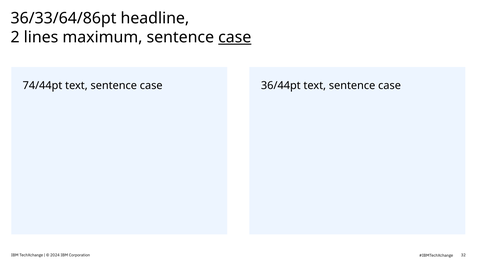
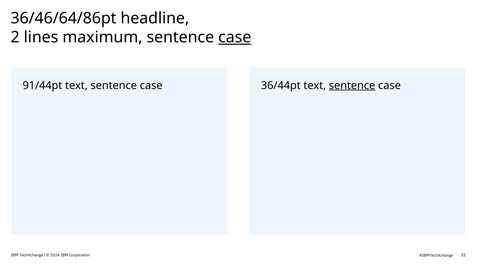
36/33/64/86pt: 36/33/64/86pt -> 36/46/64/86pt (63, 18)
74/44pt: 74/44pt -> 91/44pt (42, 86)
sentence underline: none -> present (352, 86)
